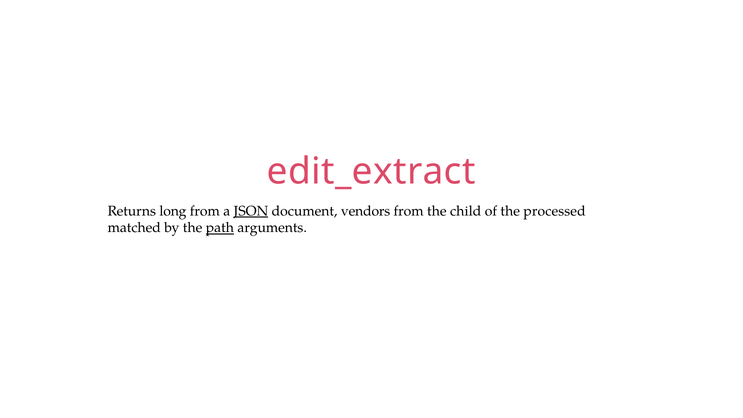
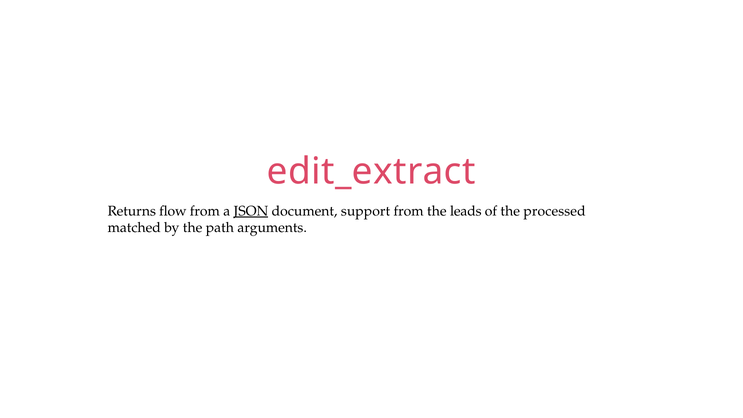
long: long -> flow (173, 211)
vendors: vendors -> support (365, 211)
child: child -> leads (466, 211)
path underline: present -> none (220, 228)
